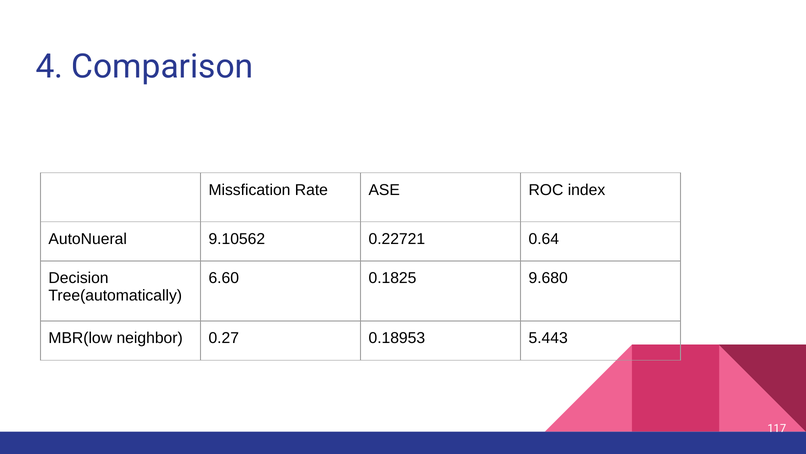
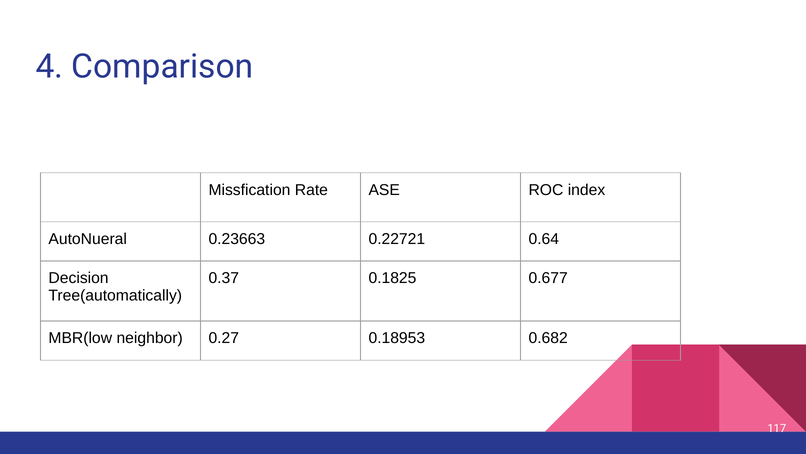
9.10562: 9.10562 -> 0.23663 (237, 239)
6.60: 6.60 -> 0.37 (224, 278)
9.680: 9.680 -> 0.677 (548, 278)
5.443: 5.443 -> 0.682 (548, 338)
